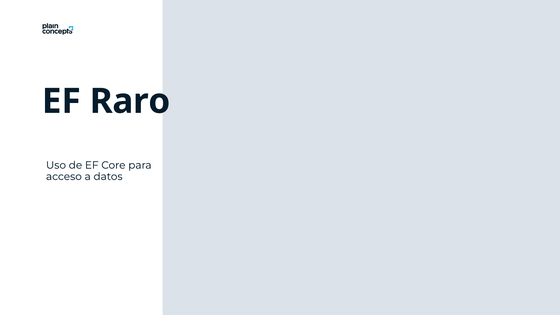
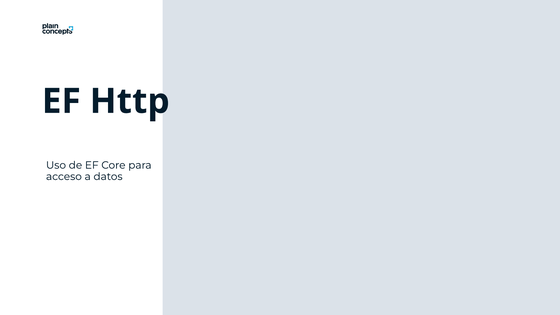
Raro: Raro -> Http (130, 101)
